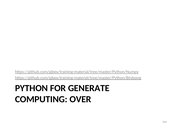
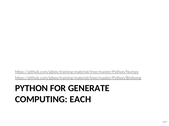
OVER: OVER -> EACH (80, 100)
